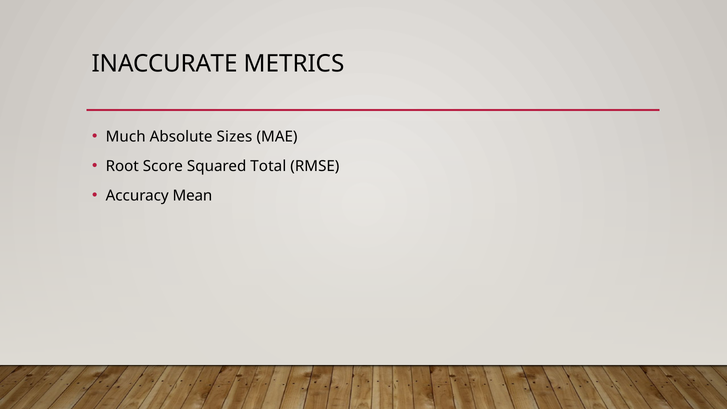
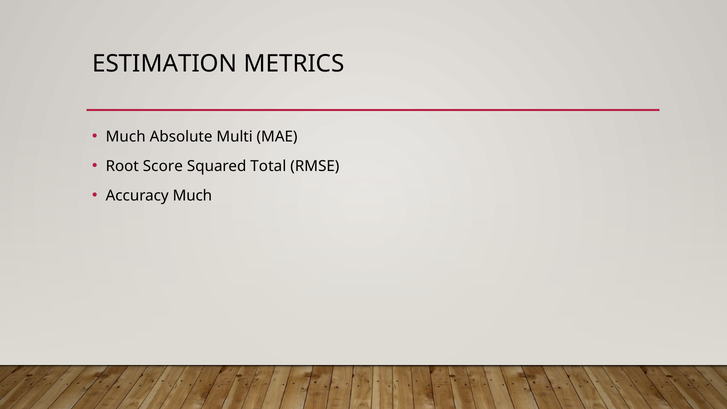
INACCURATE: INACCURATE -> ESTIMATION (165, 64)
Sizes: Sizes -> Multi (235, 137)
Accuracy Mean: Mean -> Much (192, 195)
